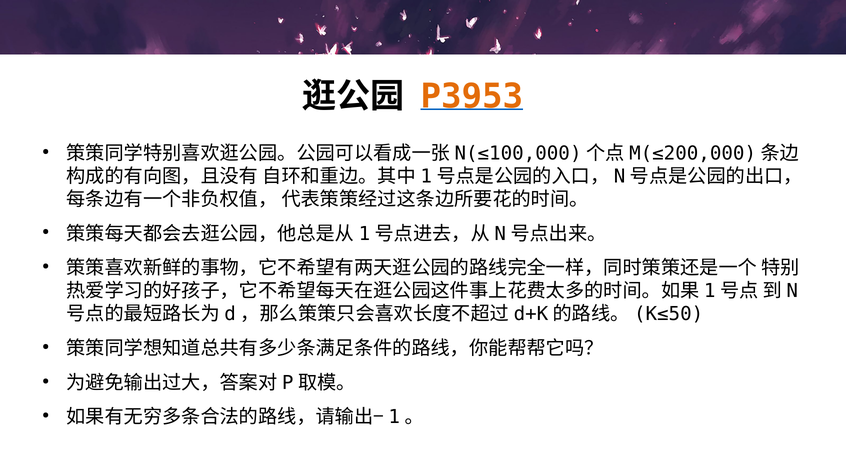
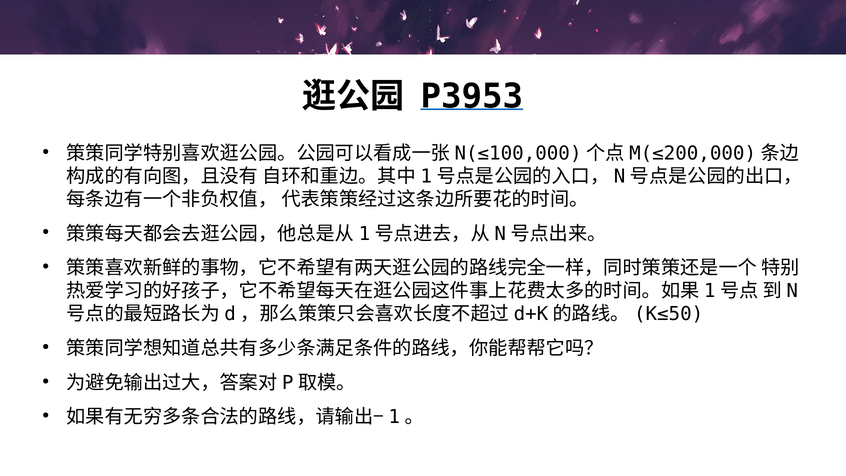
P3953 colour: orange -> black (472, 96)
